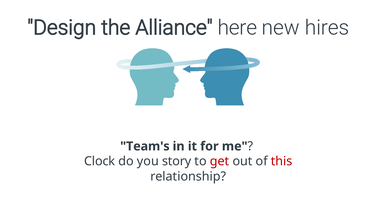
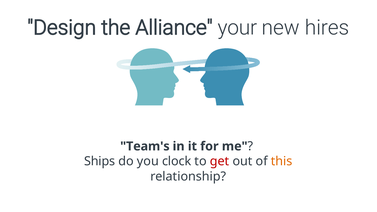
here: here -> your (237, 28)
Clock: Clock -> Ships (100, 161)
story: story -> clock (177, 161)
this colour: red -> orange (282, 161)
